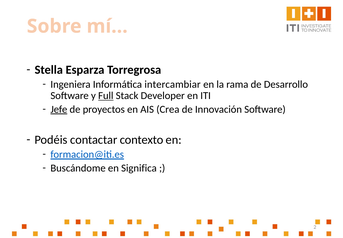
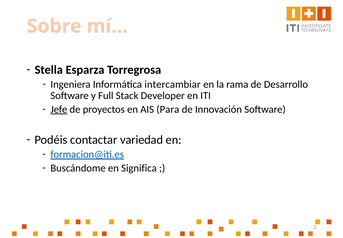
Full underline: present -> none (106, 96)
Crea: Crea -> Para (168, 109)
contexto: contexto -> variedad (142, 139)
